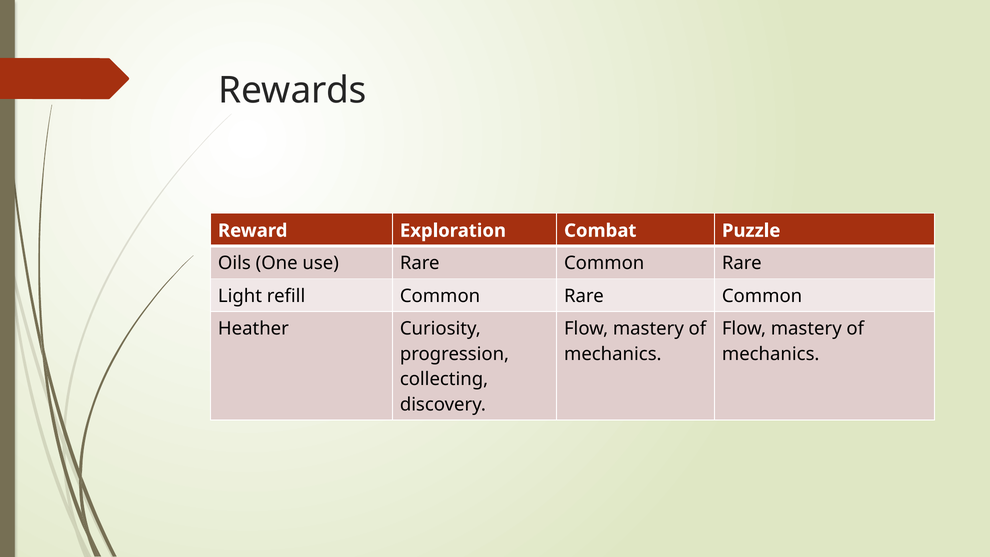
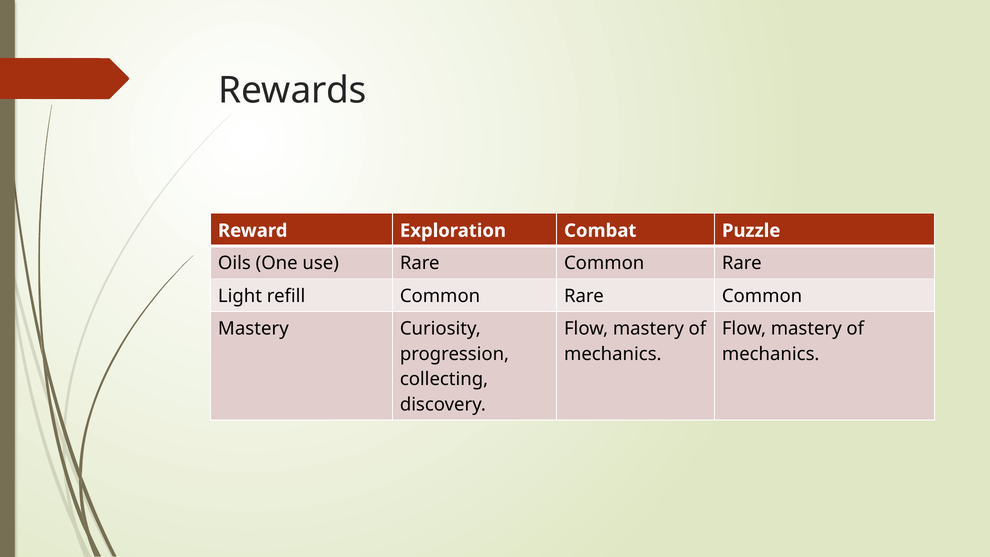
Heather: Heather -> Mastery (253, 329)
